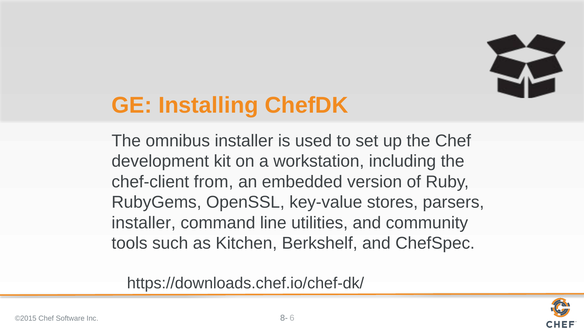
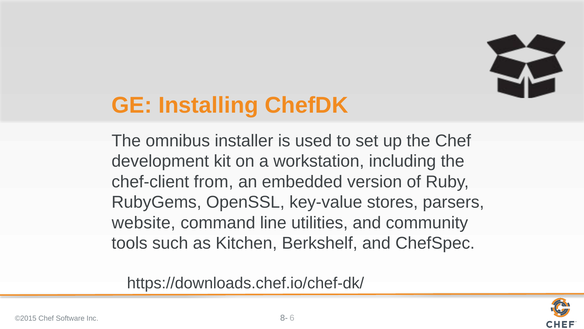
installer: installer -> website (144, 222)
